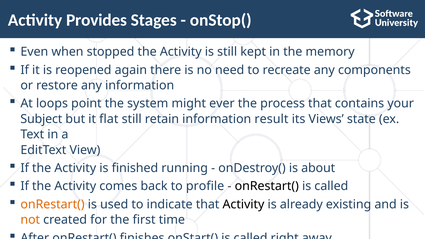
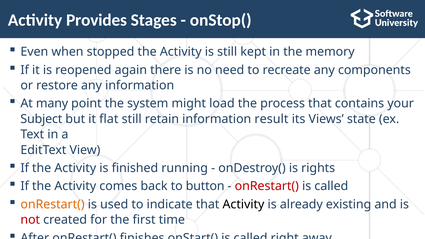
loops: loops -> many (52, 104)
ever: ever -> load (222, 104)
about: about -> rights (318, 168)
profile: profile -> button (205, 186)
onRestart( colour: black -> red (267, 186)
not colour: orange -> red (30, 220)
